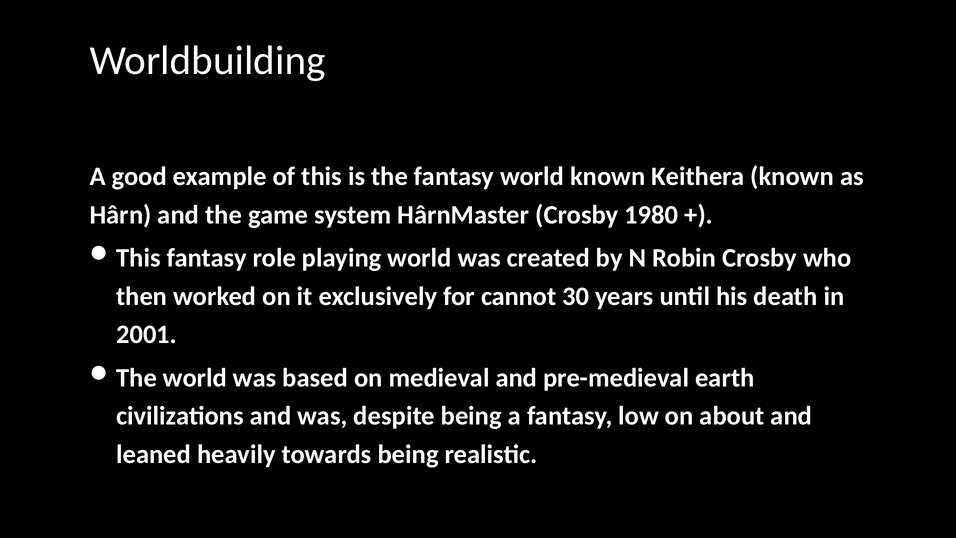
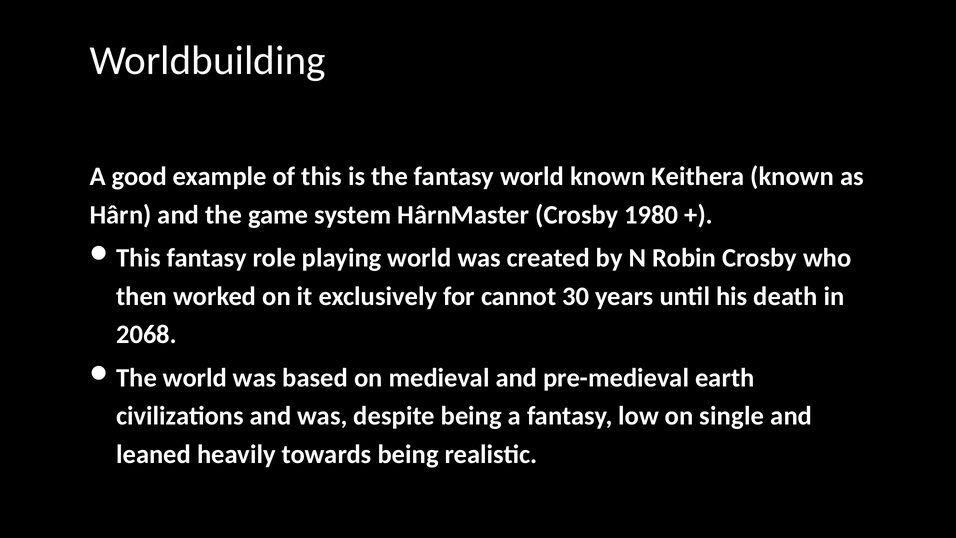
2001: 2001 -> 2068 (147, 334)
about: about -> single (732, 416)
